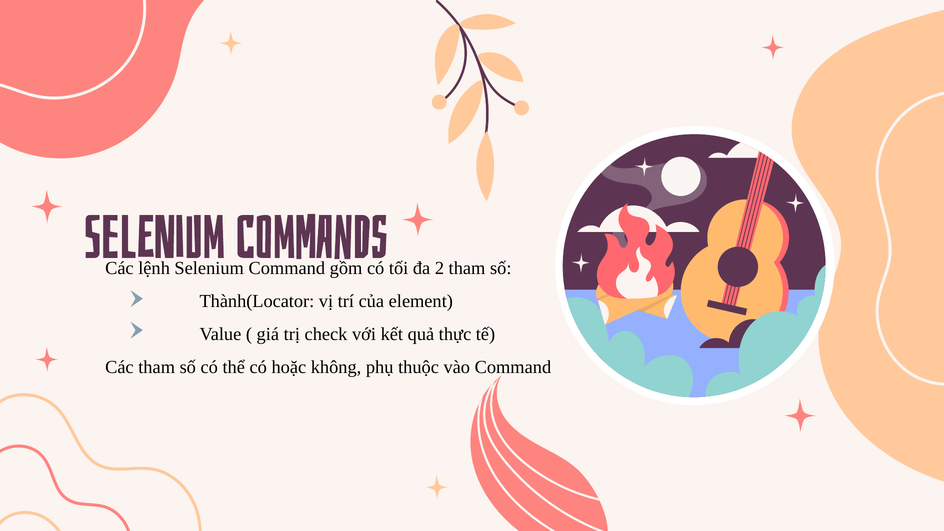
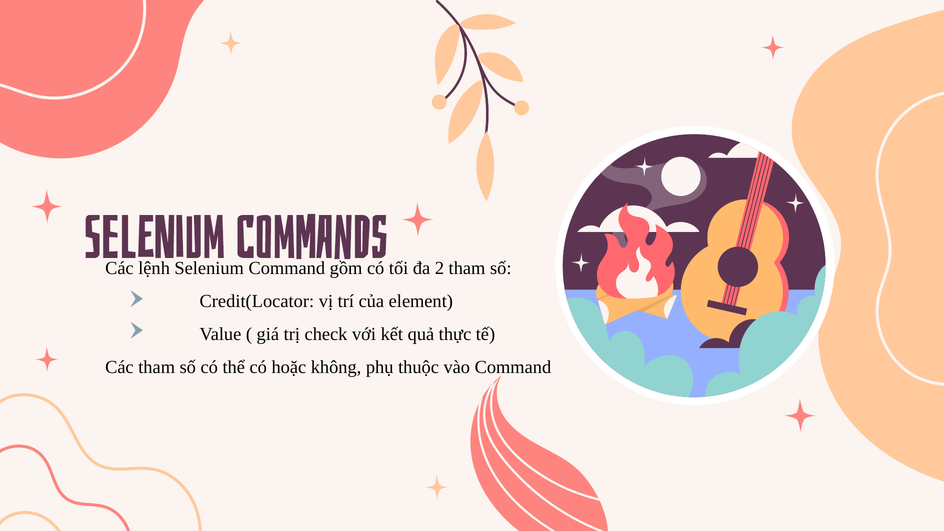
Thành(Locator: Thành(Locator -> Credit(Locator (257, 301)
